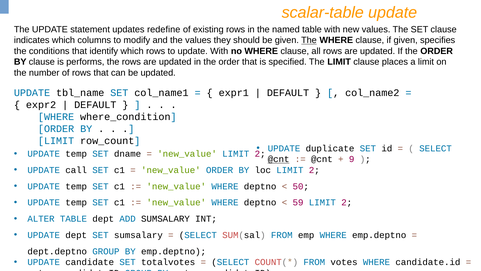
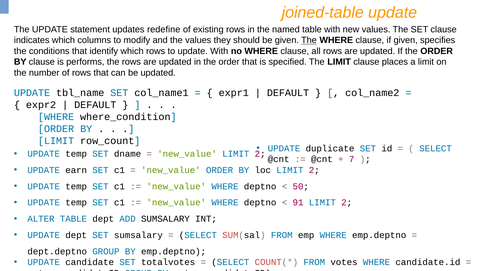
scalar-table: scalar-table -> joined-table (323, 13)
@cnt underline: present -> none (279, 159)
9: 9 -> 7 (352, 159)
call: call -> earn (76, 170)
59: 59 -> 91 (298, 202)
